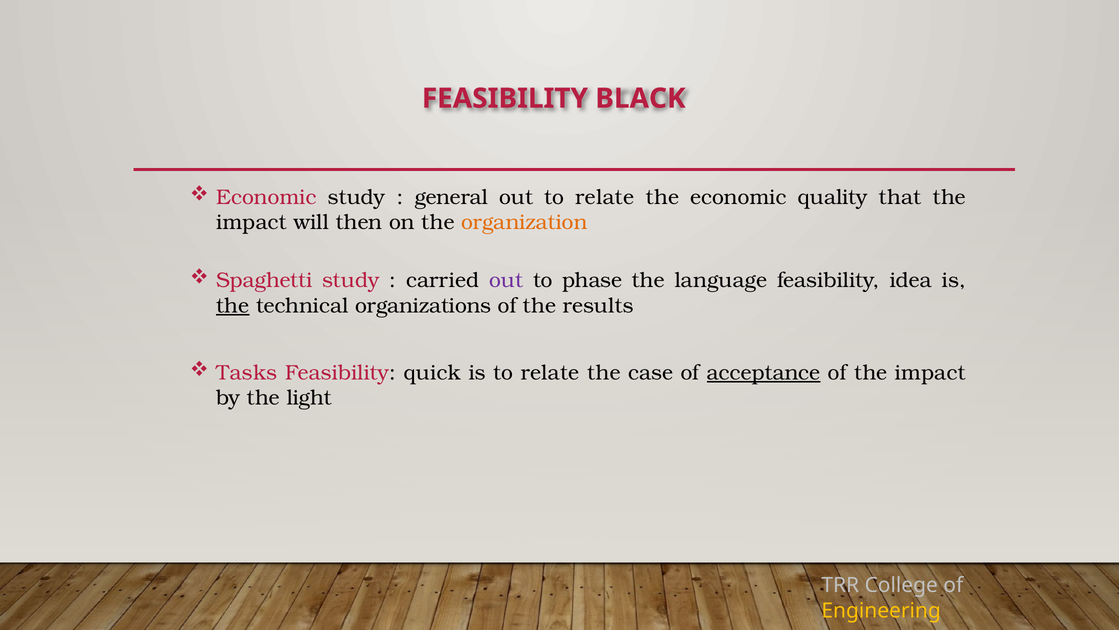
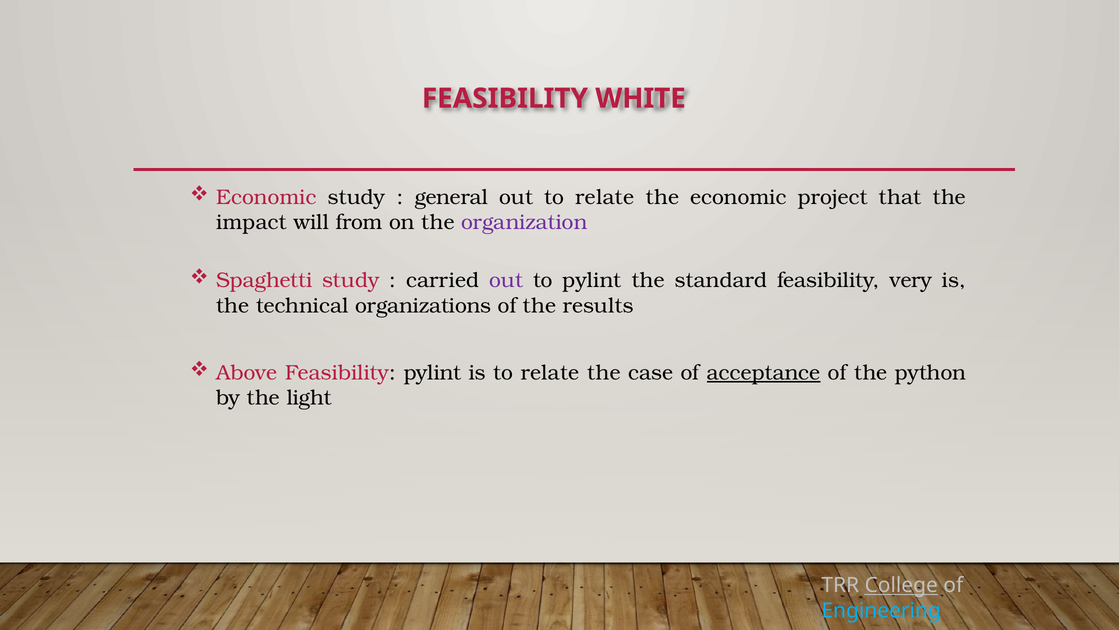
BLACK: BLACK -> WHITE (641, 98)
quality: quality -> project (833, 197)
then: then -> from (359, 222)
organization colour: orange -> purple (524, 222)
to phase: phase -> pylint (592, 280)
language: language -> standard (721, 280)
idea: idea -> very (911, 280)
the underline: present -> none (233, 305)
Tasks: Tasks -> Above (247, 372)
Feasibility quick: quick -> pylint (432, 372)
of the impact: impact -> python (931, 372)
College underline: none -> present (901, 585)
Engineering colour: yellow -> light blue (881, 610)
